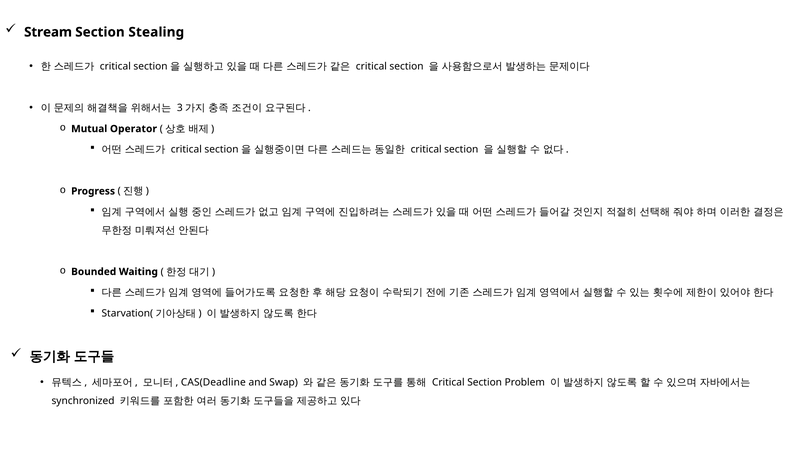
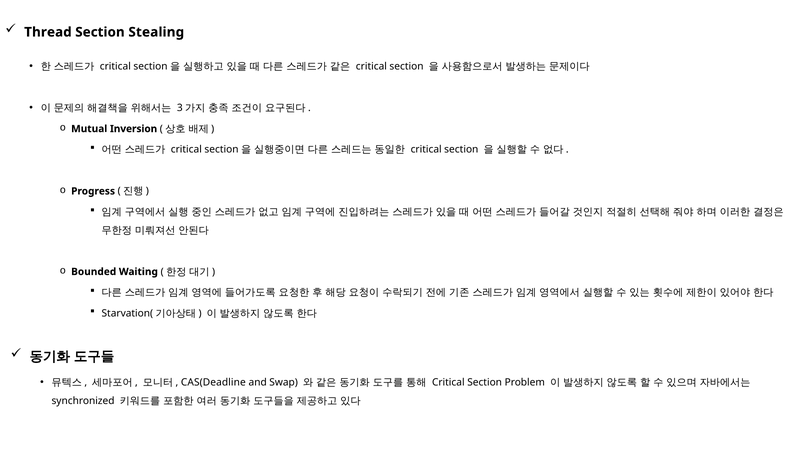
Stream: Stream -> Thread (48, 32)
Operator: Operator -> Inversion (134, 129)
